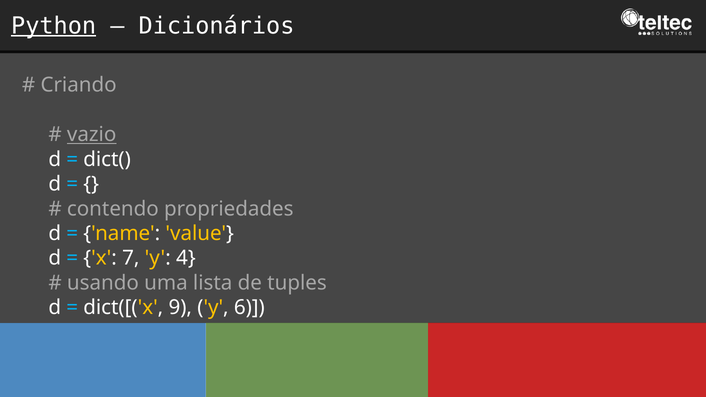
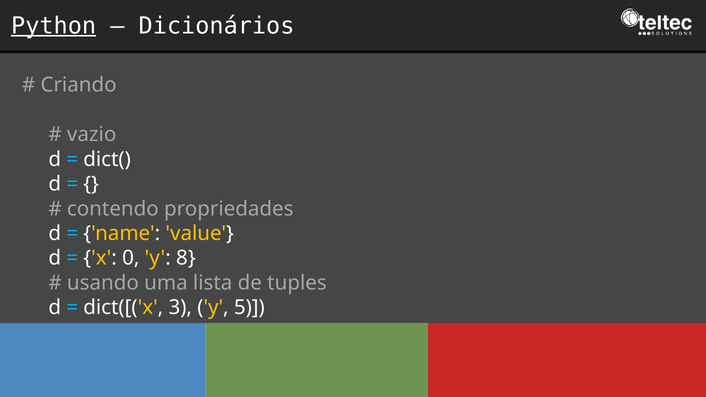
vazio underline: present -> none (92, 135)
7: 7 -> 0 (131, 258)
4: 4 -> 8 (186, 258)
9: 9 -> 3 (180, 308)
6: 6 -> 5 (249, 308)
